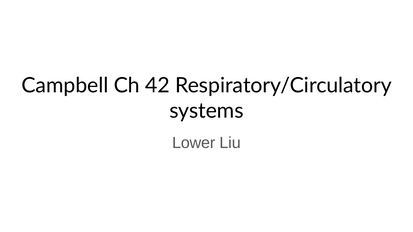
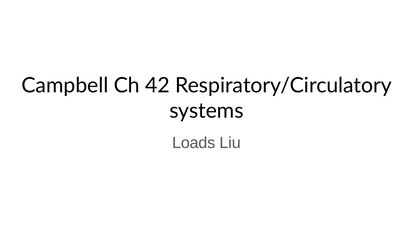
Lower: Lower -> Loads (194, 143)
